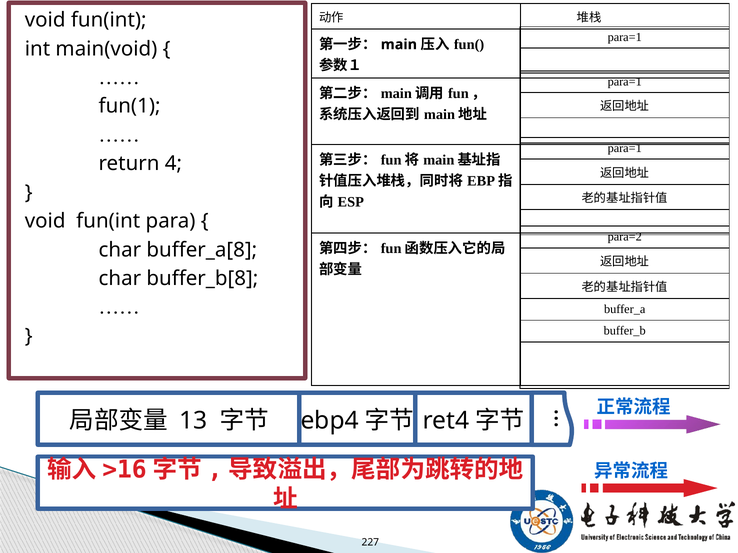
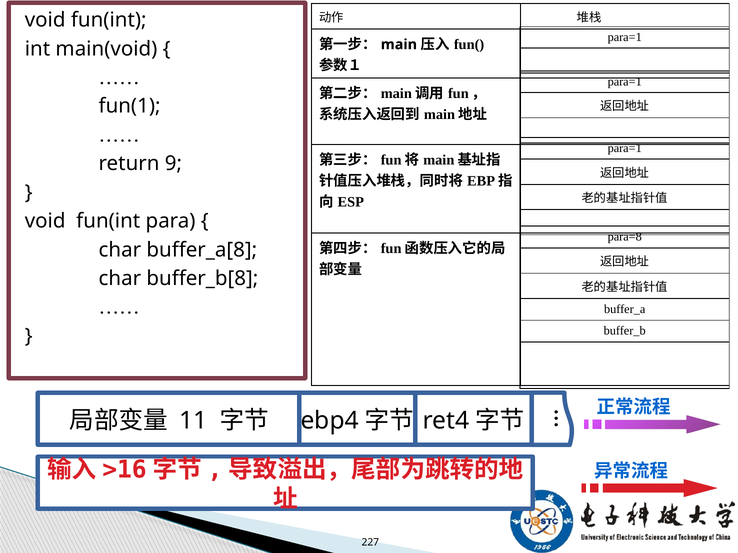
4: 4 -> 9 (173, 164)
para=2: para=2 -> para=8 (625, 237)
13: 13 -> 11 (193, 421)
